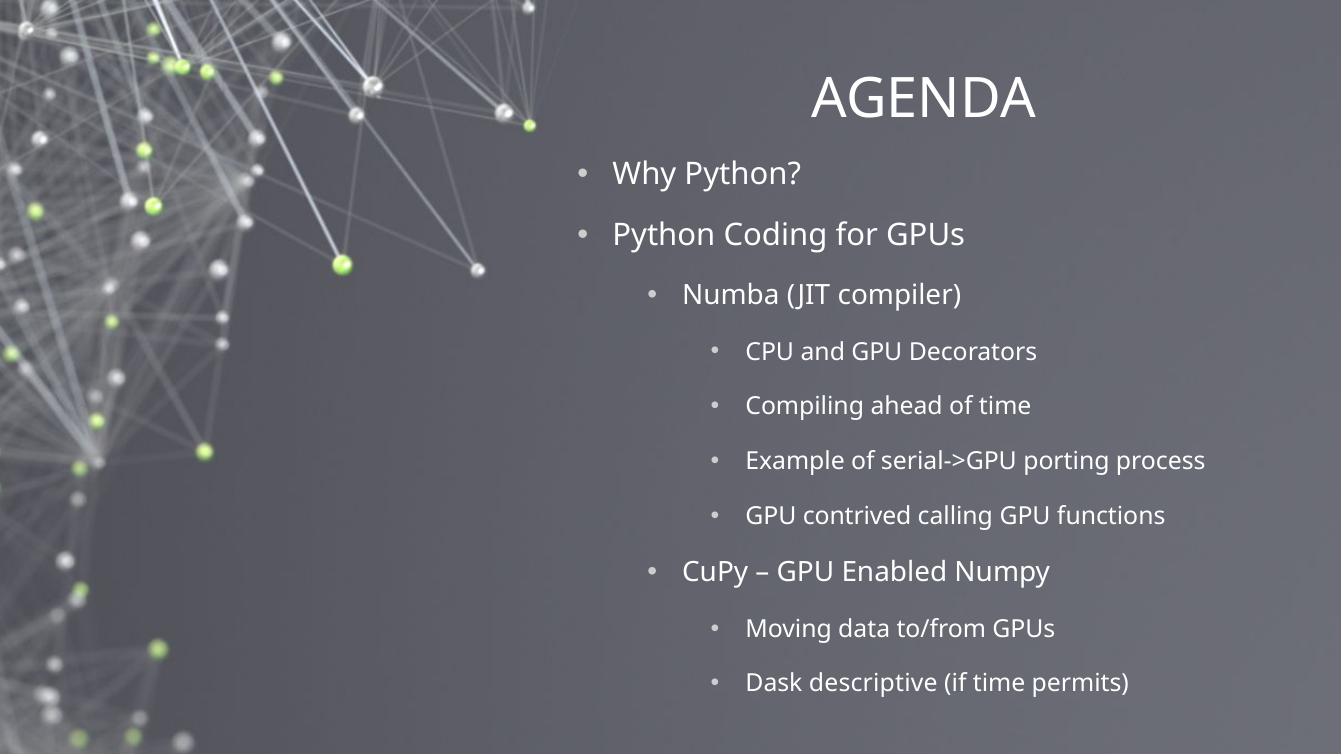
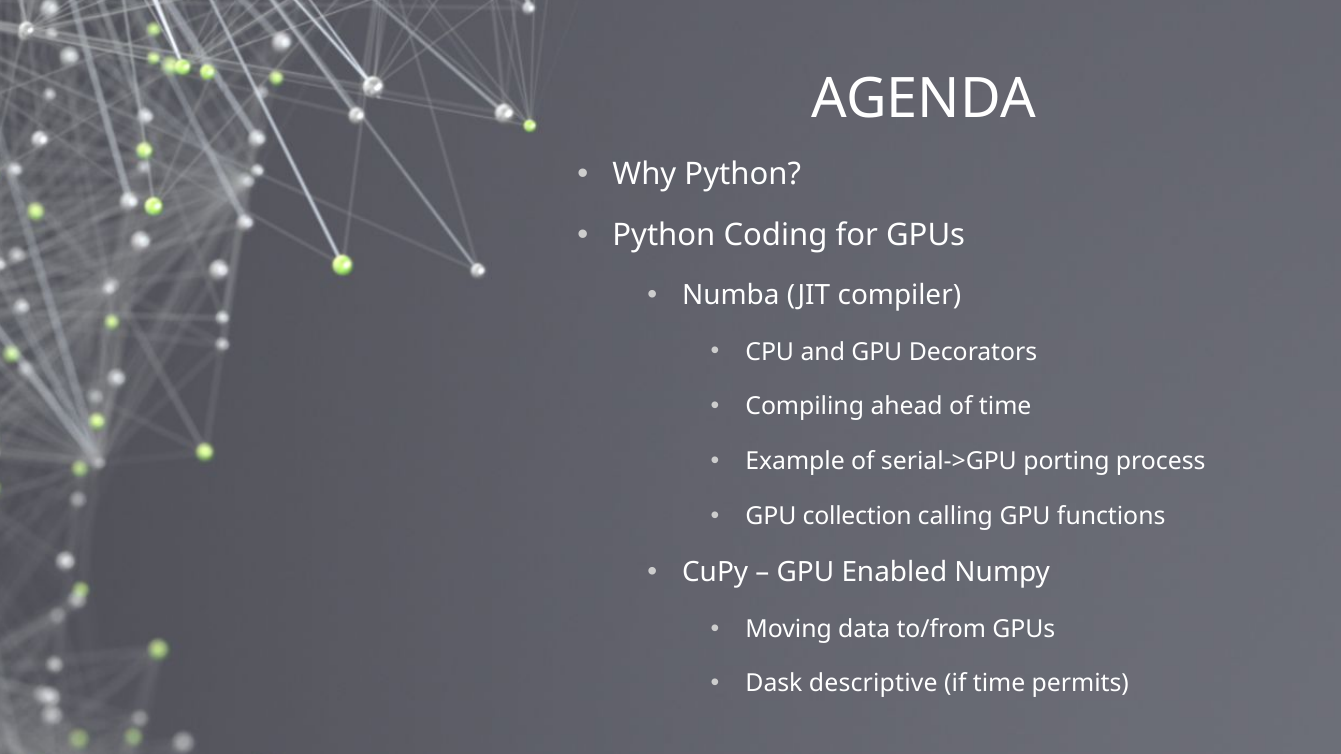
contrived: contrived -> collection (857, 516)
